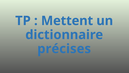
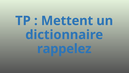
précises: précises -> rappelez (64, 49)
